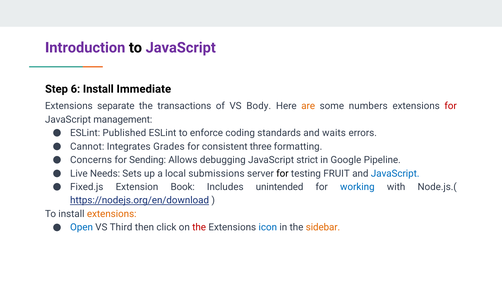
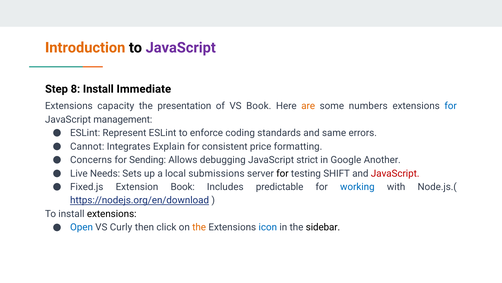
Introduction colour: purple -> orange (85, 48)
6: 6 -> 8 (75, 89)
separate: separate -> capacity (116, 106)
transactions: transactions -> presentation (184, 106)
VS Body: Body -> Book (259, 106)
for colour: red -> blue (451, 106)
Published: Published -> Represent (124, 133)
waits: waits -> same (334, 133)
Grades: Grades -> Explain (169, 146)
three: three -> price (261, 146)
Pipeline: Pipeline -> Another (382, 160)
FRUIT: FRUIT -> SHIFT (337, 173)
JavaScript colour: blue -> red (395, 173)
unintended: unintended -> predictable (280, 187)
extensions colour: orange -> black (112, 213)
Third: Third -> Curly (121, 227)
the colour: red -> orange (199, 227)
sidebar colour: orange -> black (323, 227)
